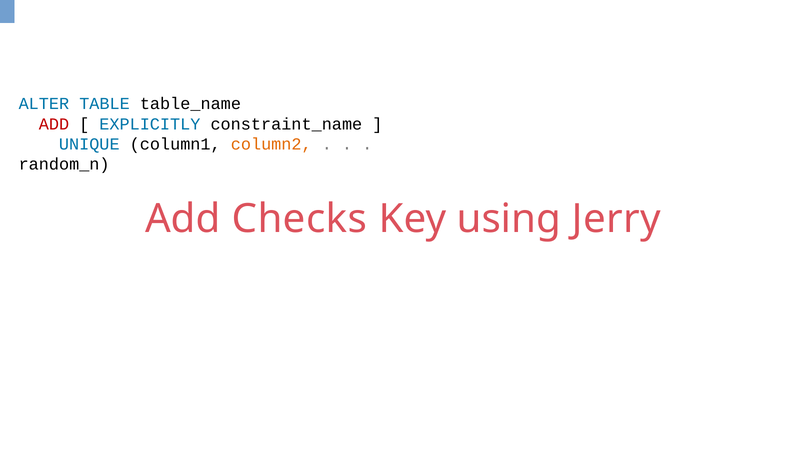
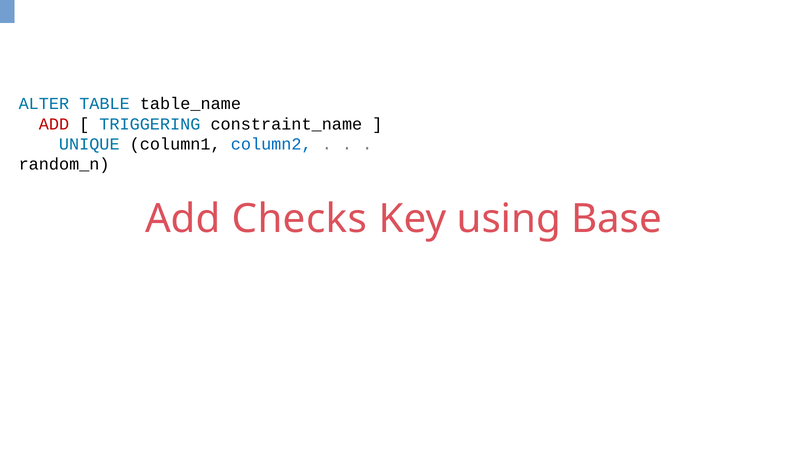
EXPLICITLY: EXPLICITLY -> TRIGGERING (150, 124)
column2 colour: orange -> blue (271, 144)
Jerry: Jerry -> Base (617, 219)
